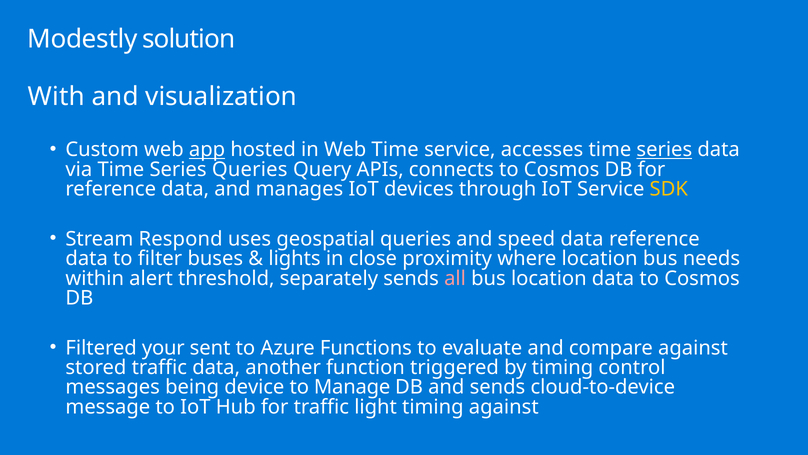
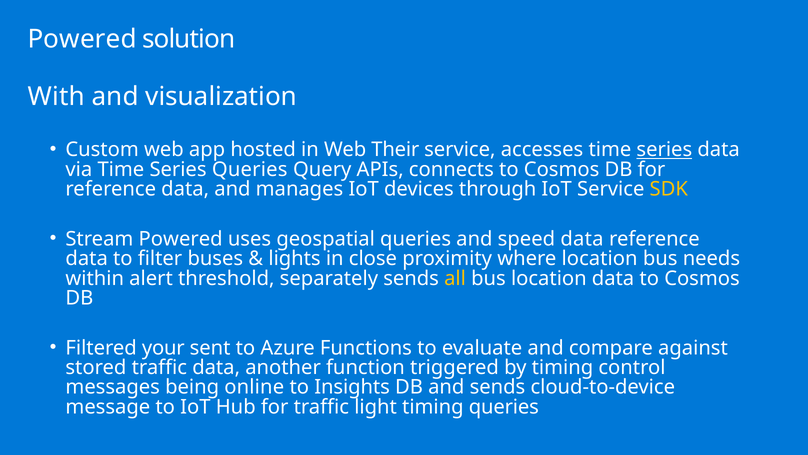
Modestly: Modestly -> Powered (82, 39)
app underline: present -> none (207, 150)
Web Time: Time -> Their (395, 150)
Stream Respond: Respond -> Powered (181, 239)
all colour: pink -> yellow (455, 278)
device: device -> online (254, 387)
Manage: Manage -> Insights (352, 387)
timing against: against -> queries (504, 407)
